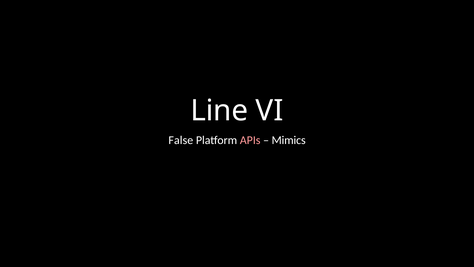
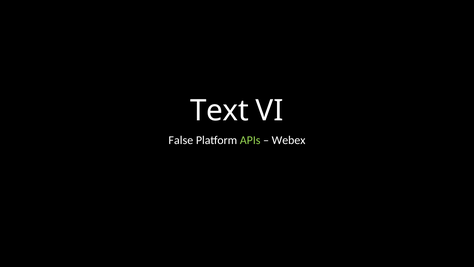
Line: Line -> Text (219, 110)
APIs colour: pink -> light green (250, 140)
Mimics: Mimics -> Webex (289, 140)
